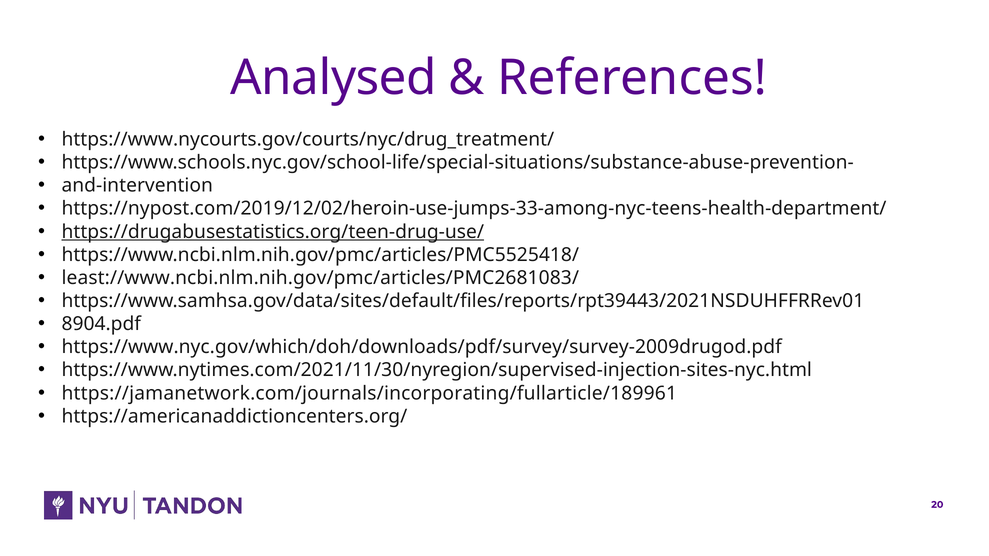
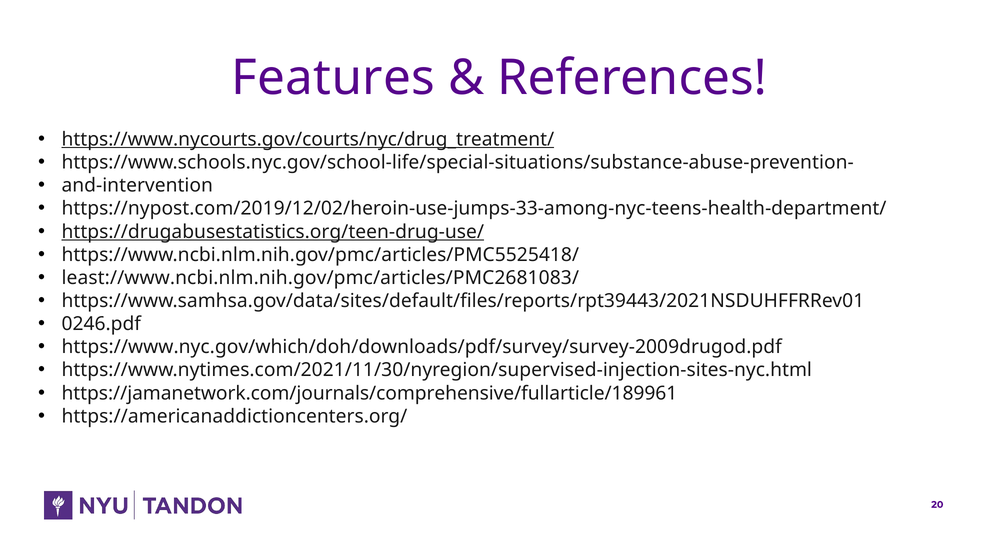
Analysed: Analysed -> Features (333, 78)
https://www.nycourts.gov/courts/nyc/drug_treatment/ underline: none -> present (308, 139)
8904.pdf: 8904.pdf -> 0246.pdf (101, 324)
https://jamanetwork.com/journals/incorporating/fullarticle/189961: https://jamanetwork.com/journals/incorporating/fullarticle/189961 -> https://jamanetwork.com/journals/comprehensive/fullarticle/189961 (369, 393)
